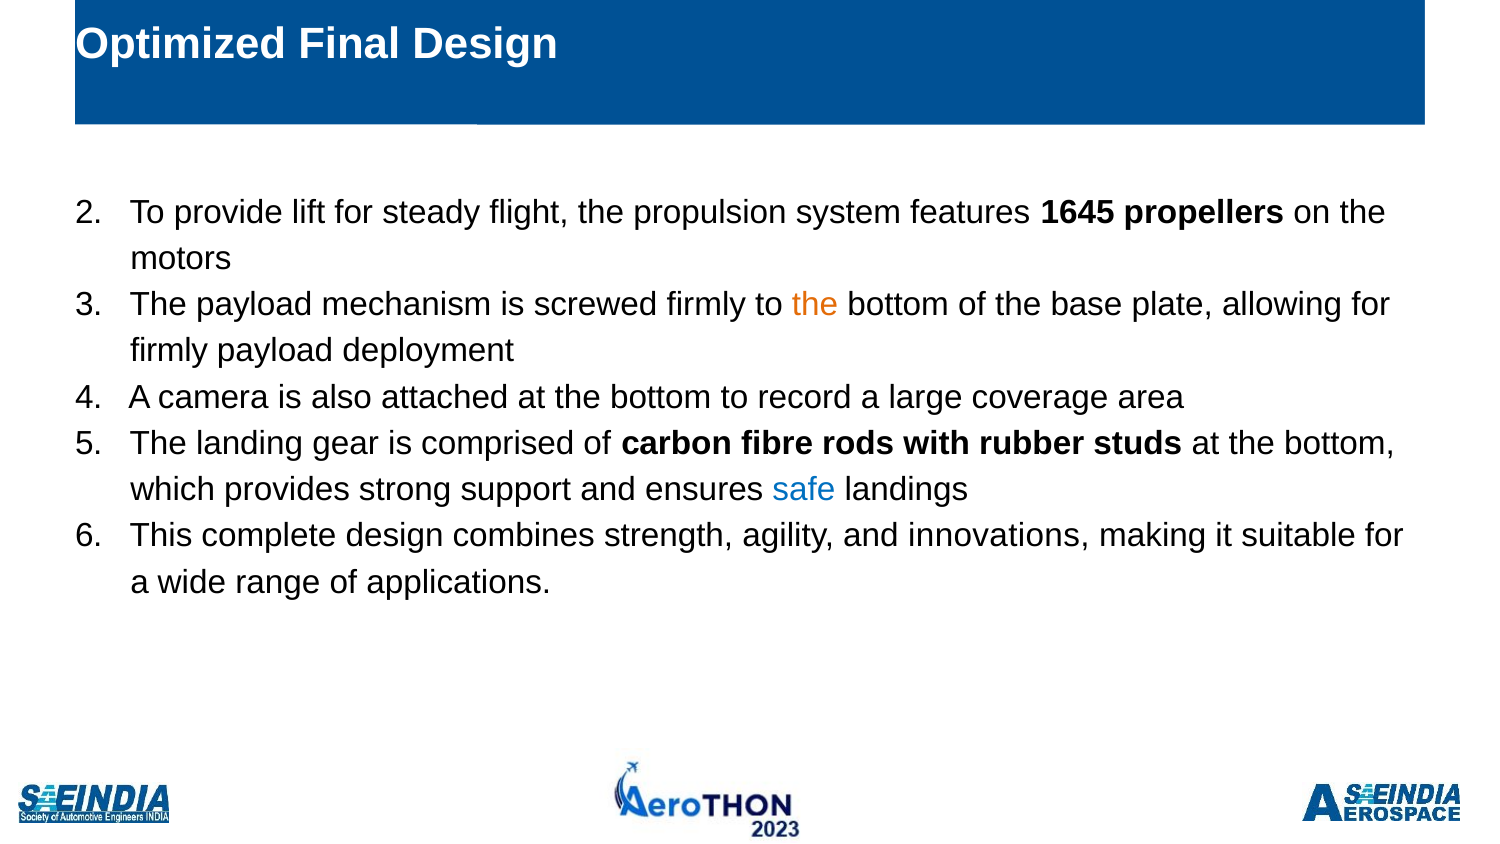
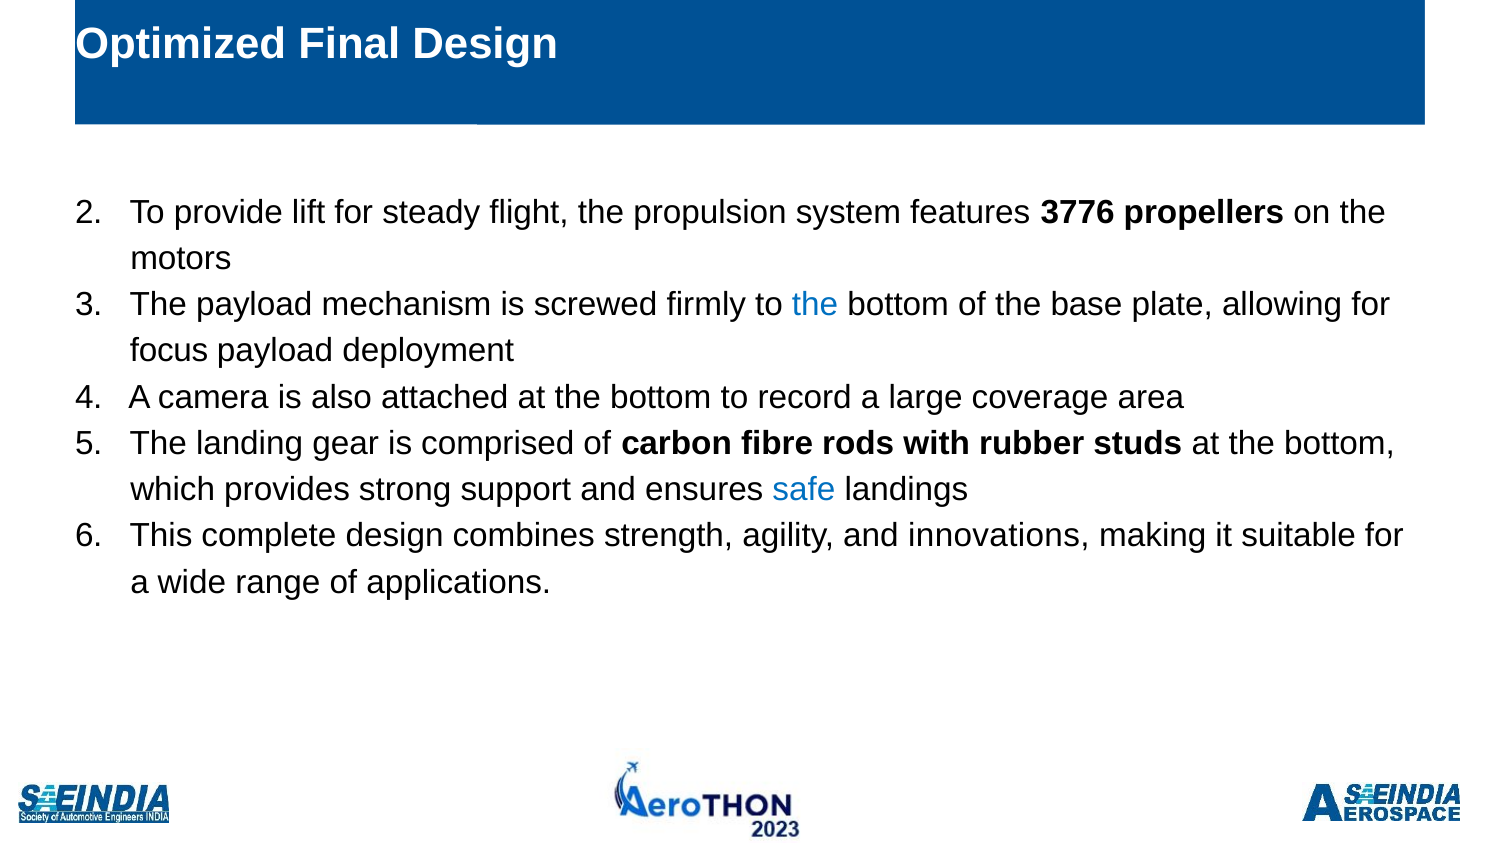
1645: 1645 -> 3776 (1078, 212)
the colour: orange -> blue (815, 305)
firmly: firmly -> focus (169, 351)
